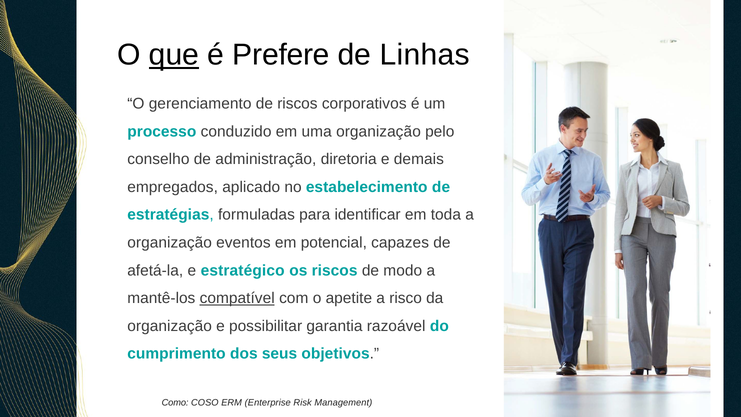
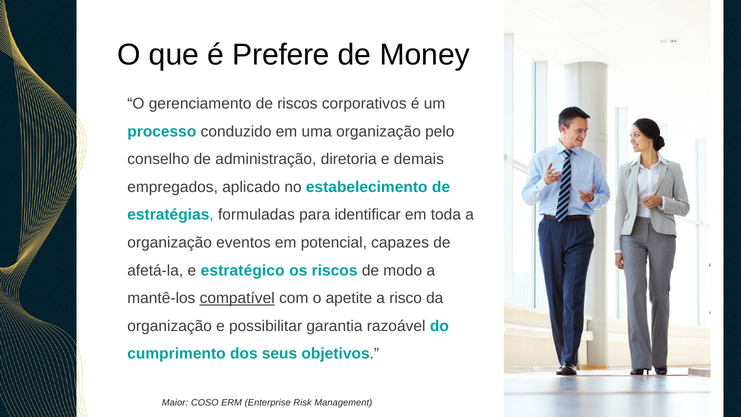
que underline: present -> none (174, 55)
Linhas: Linhas -> Money (425, 55)
Como: Como -> Maior (175, 403)
